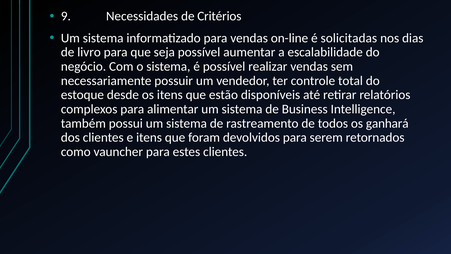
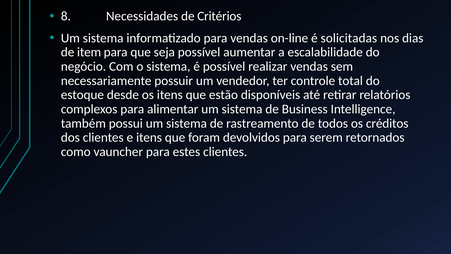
9: 9 -> 8 (66, 16)
livro: livro -> item (89, 52)
ganhará: ganhará -> créditos (387, 123)
